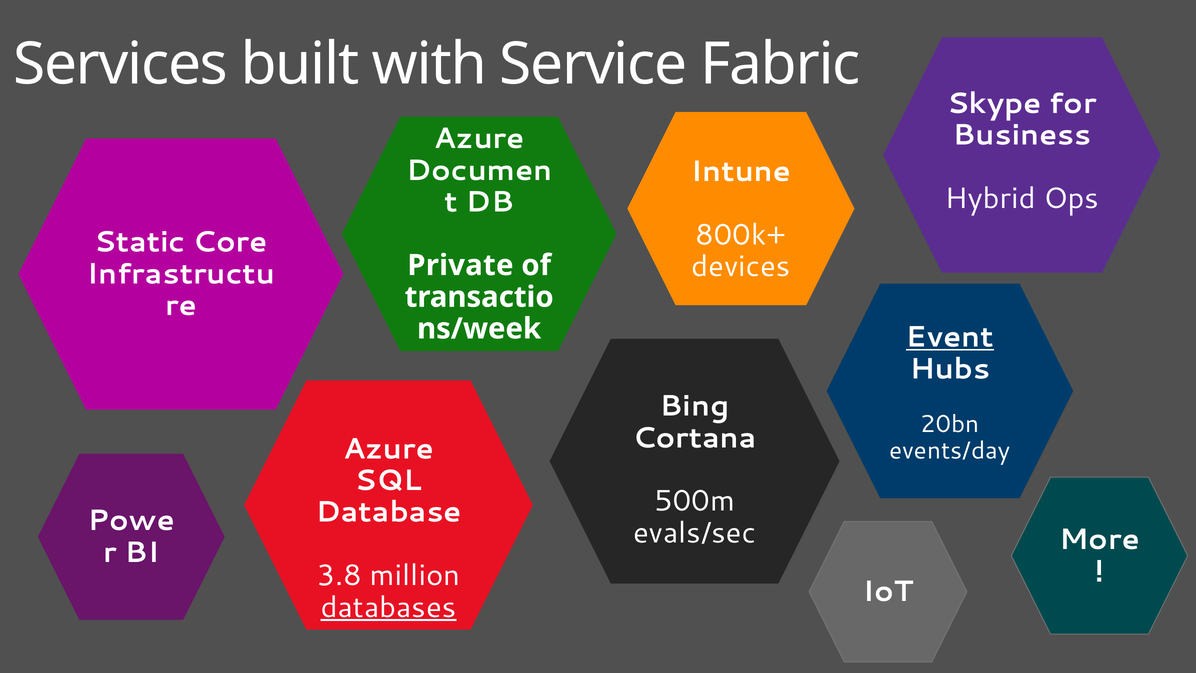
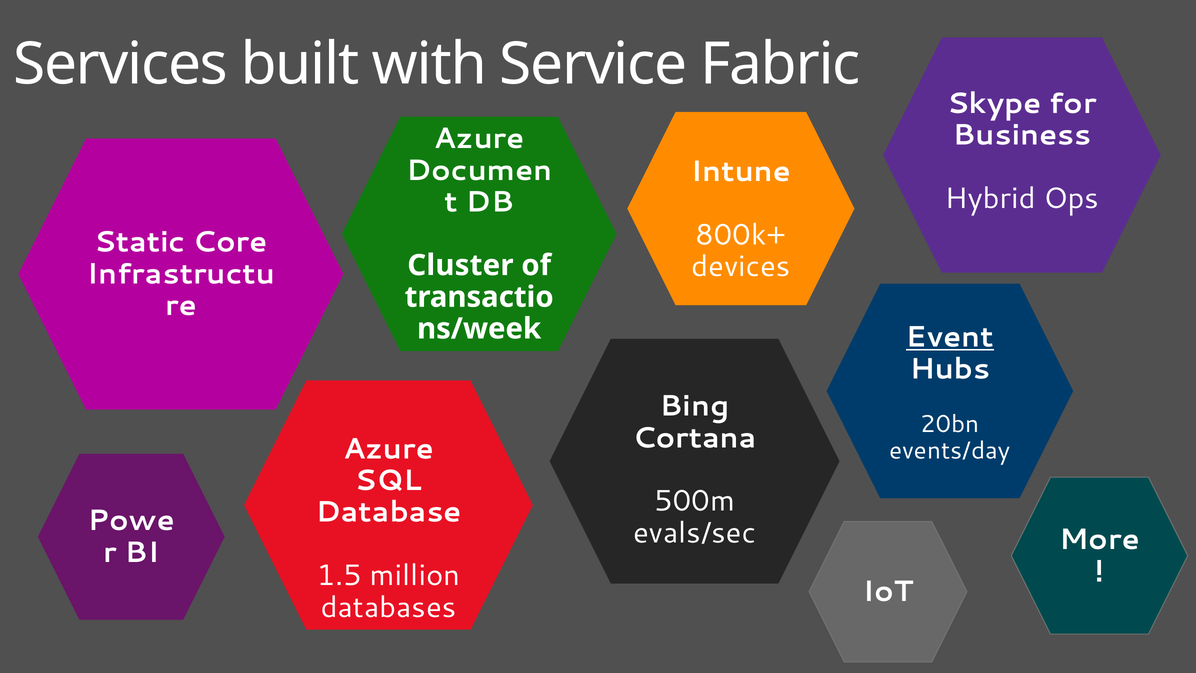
Private: Private -> Cluster (460, 265)
3.8: 3.8 -> 1.5 (339, 575)
databases underline: present -> none (389, 607)
